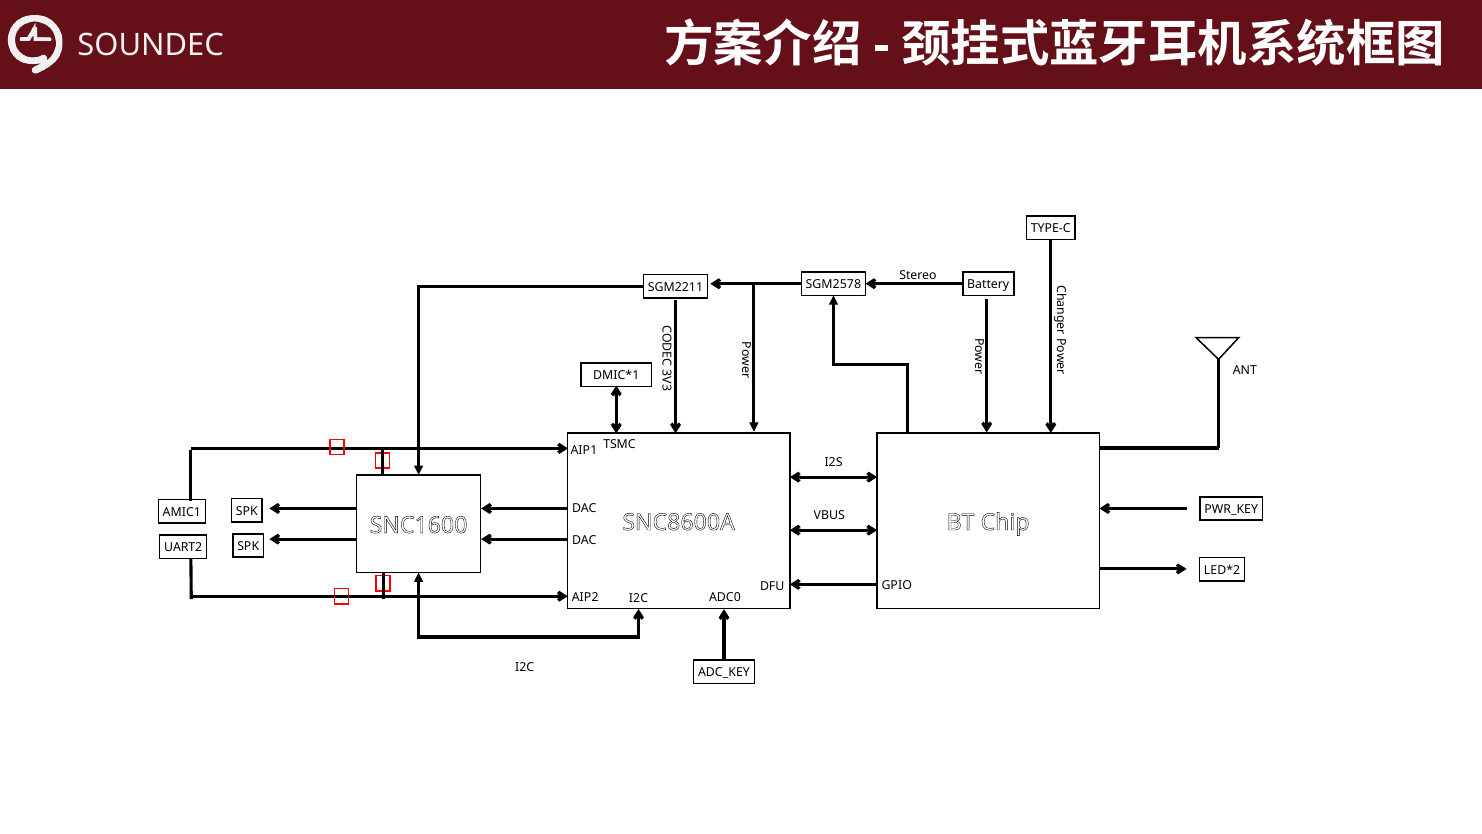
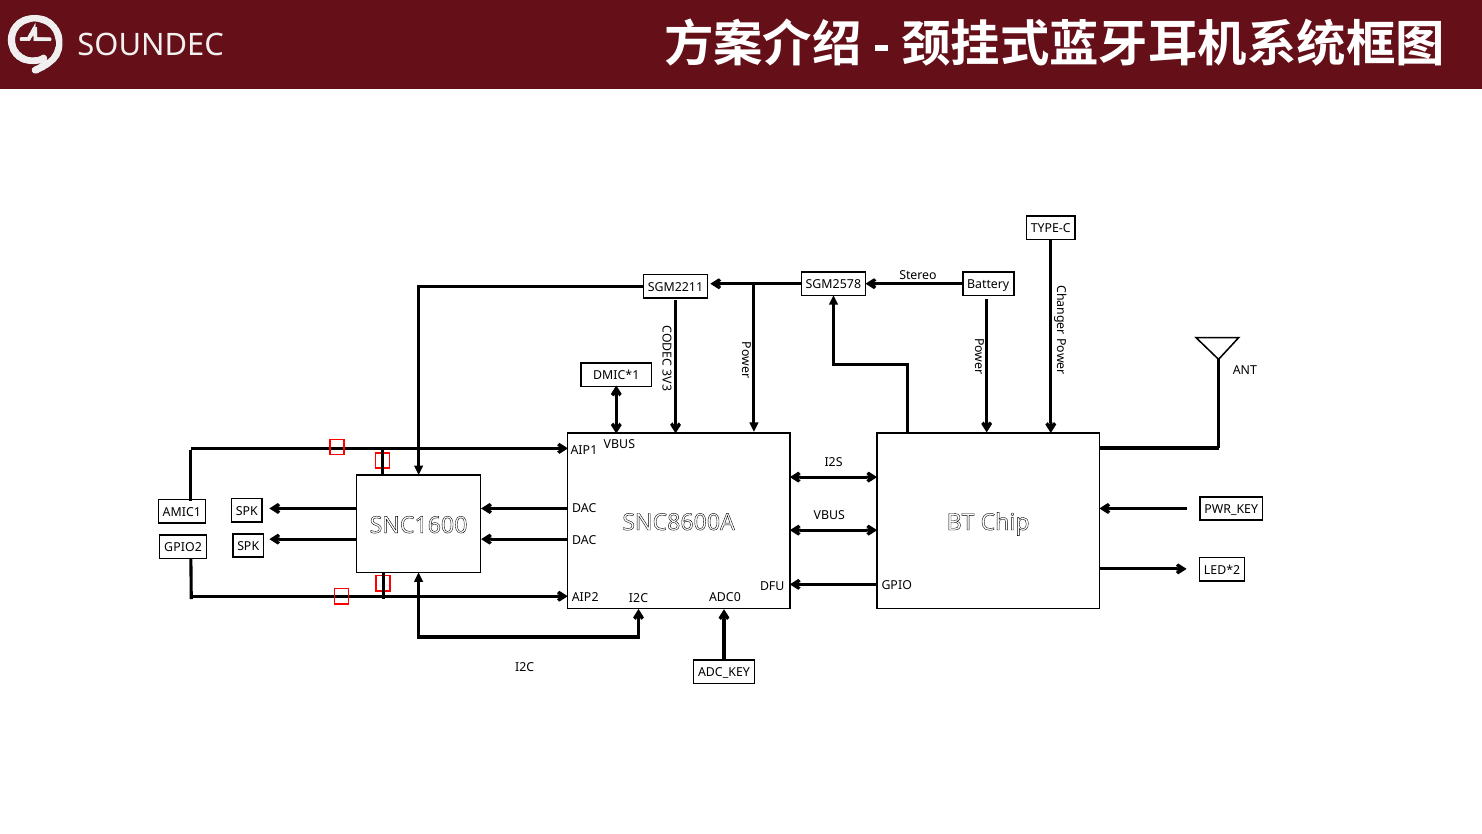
TSMC: TSMC -> VBUS (619, 444)
UART2: UART2 -> GPIO2 (183, 548)
